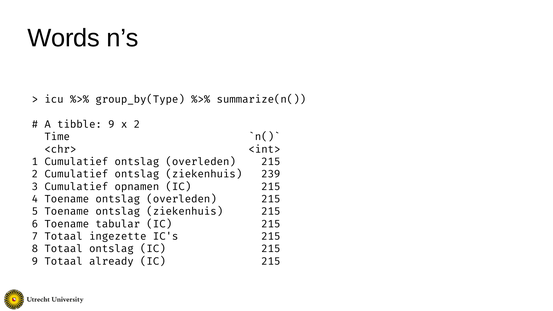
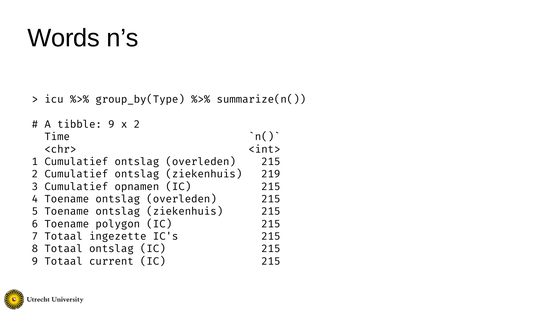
239: 239 -> 219 (271, 174)
tabular: tabular -> polygon (118, 224)
already: already -> current (111, 261)
